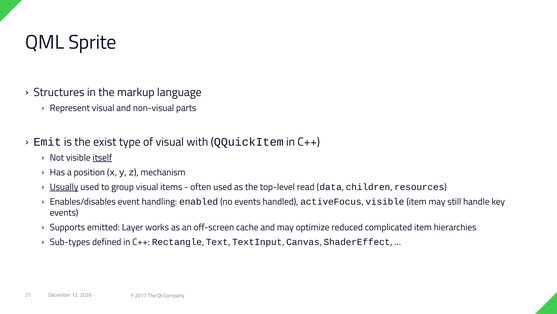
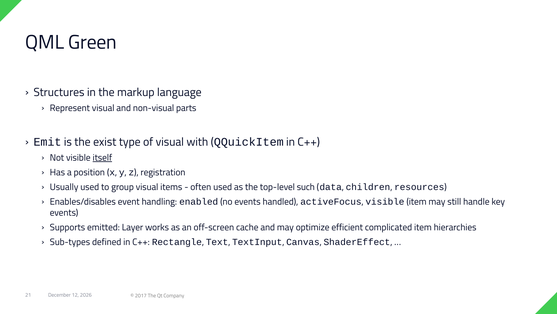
Sprite: Sprite -> Green (93, 42)
mechanism: mechanism -> registration (163, 172)
Usually underline: present -> none (64, 187)
read: read -> such (306, 187)
reduced: reduced -> efficient (347, 227)
